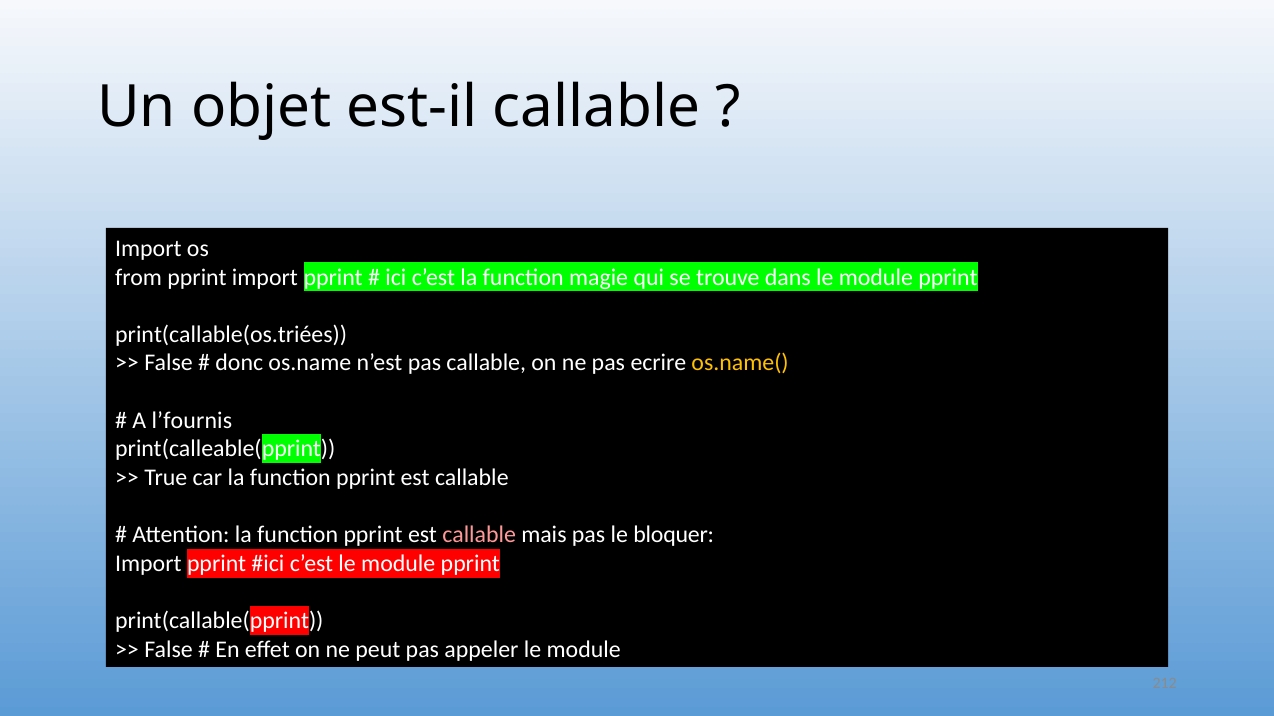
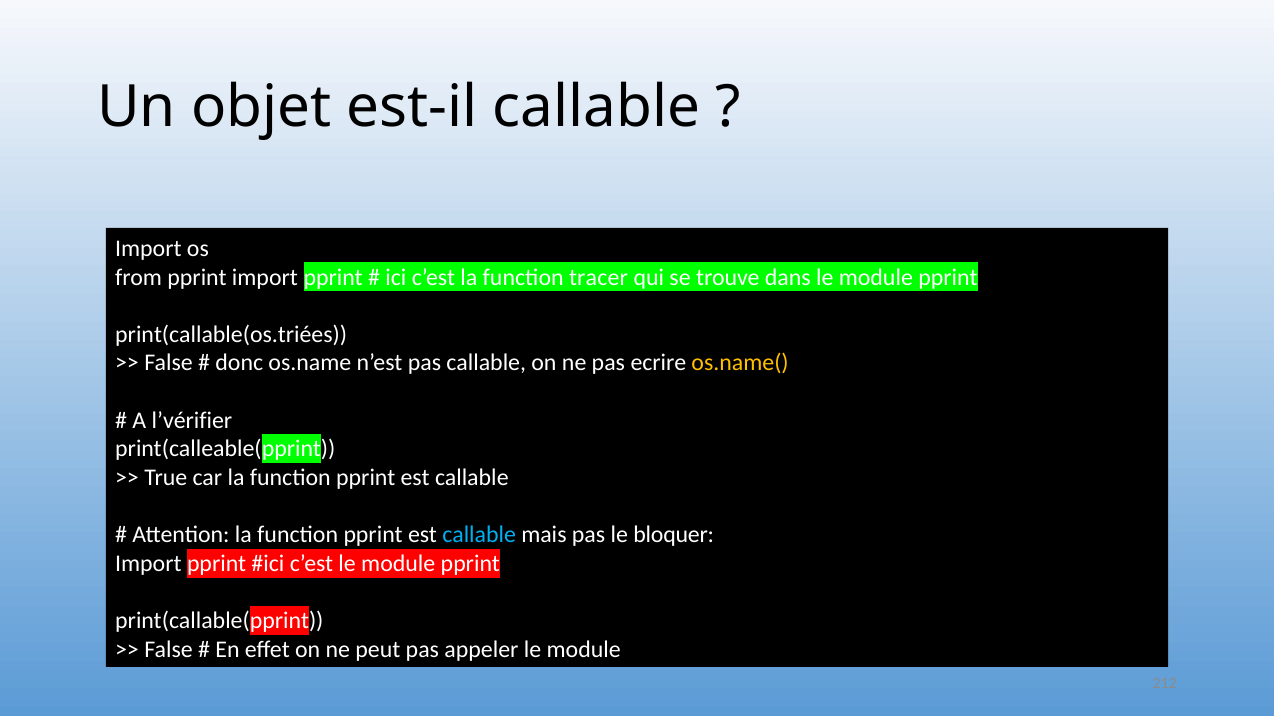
magie: magie -> tracer (598, 277)
l’fournis: l’fournis -> l’vérifier (192, 421)
callable colour: pink -> light blue (479, 535)
